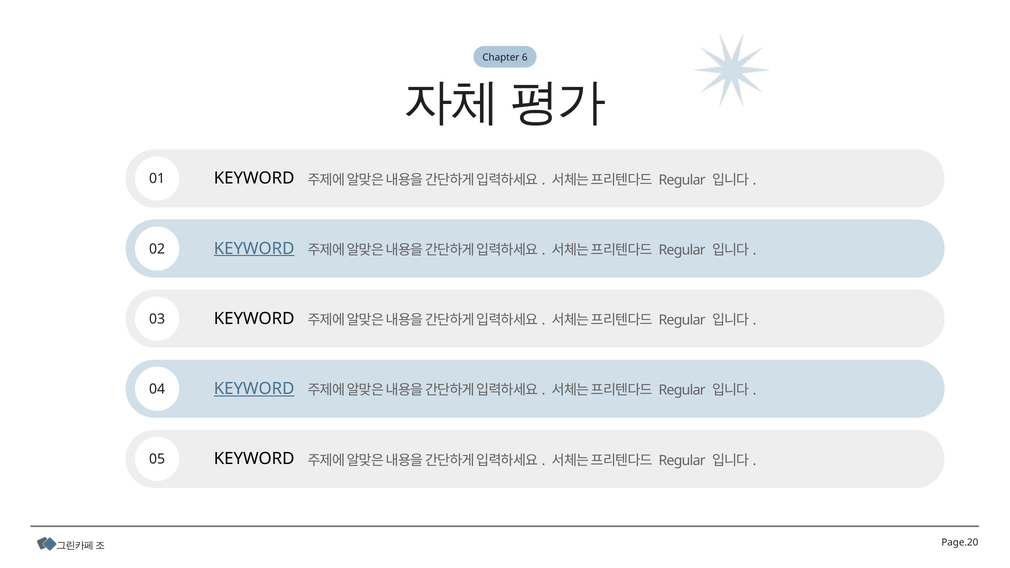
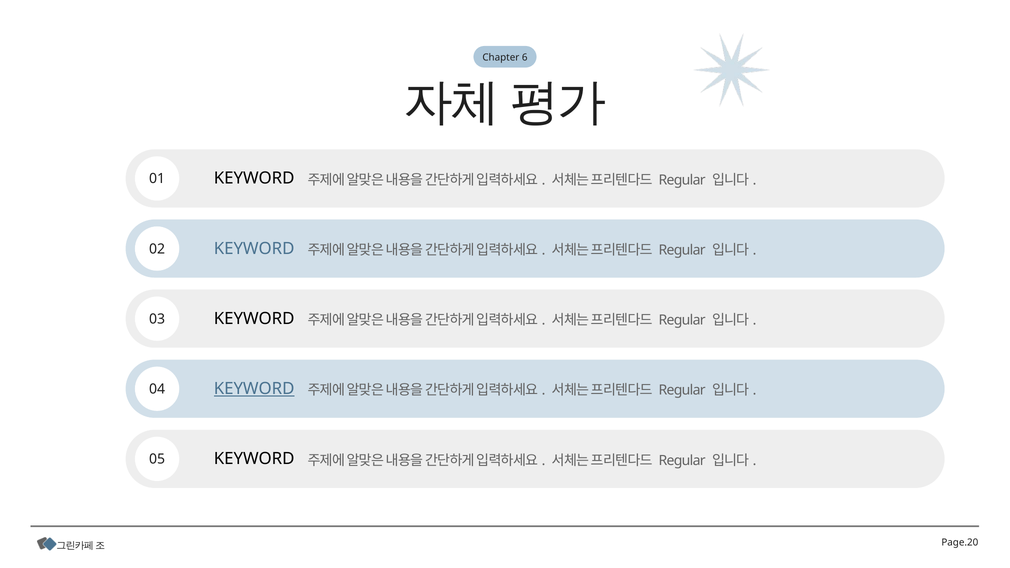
KEYWORD underline: present -> none (254, 249)
